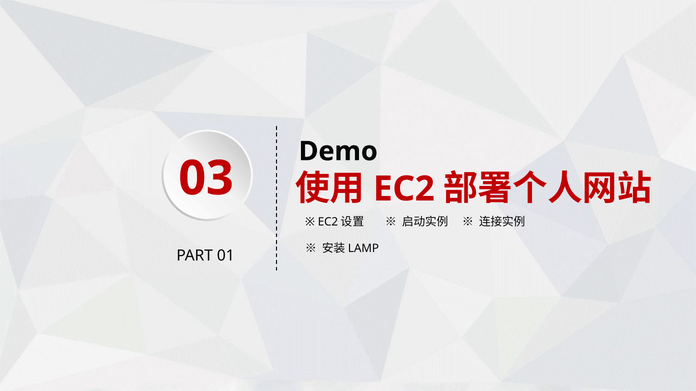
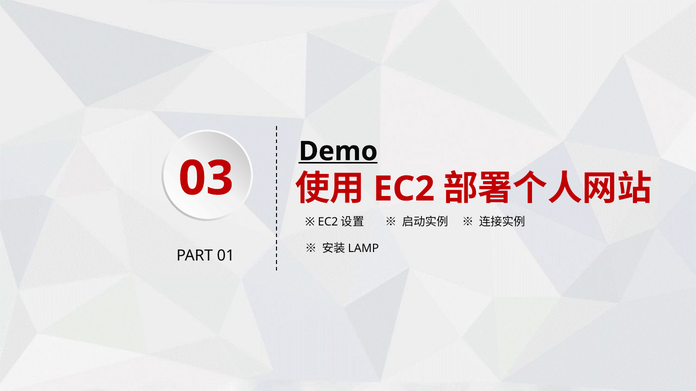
Demo underline: none -> present (338, 152)
